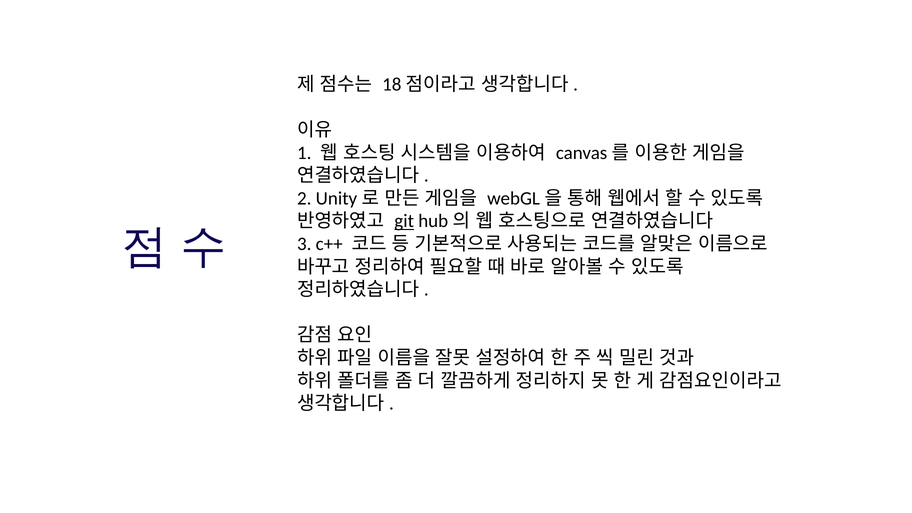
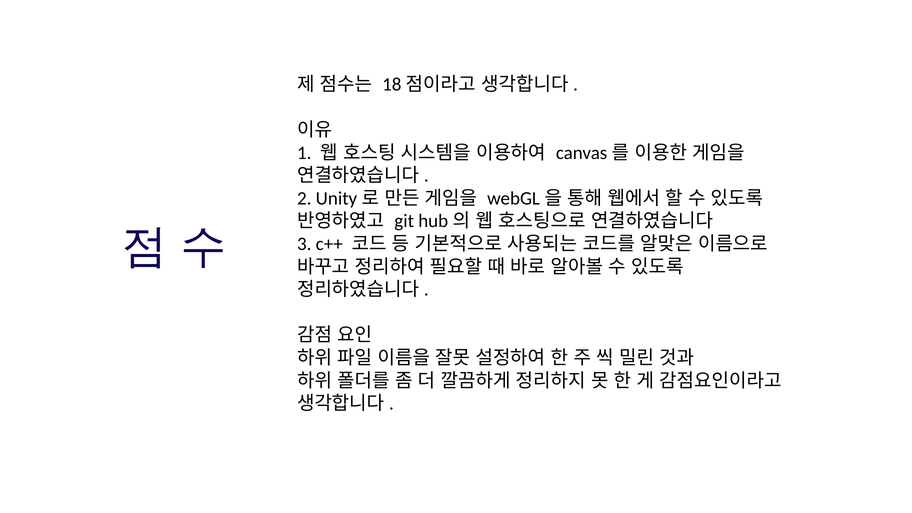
git underline: present -> none (404, 221)
